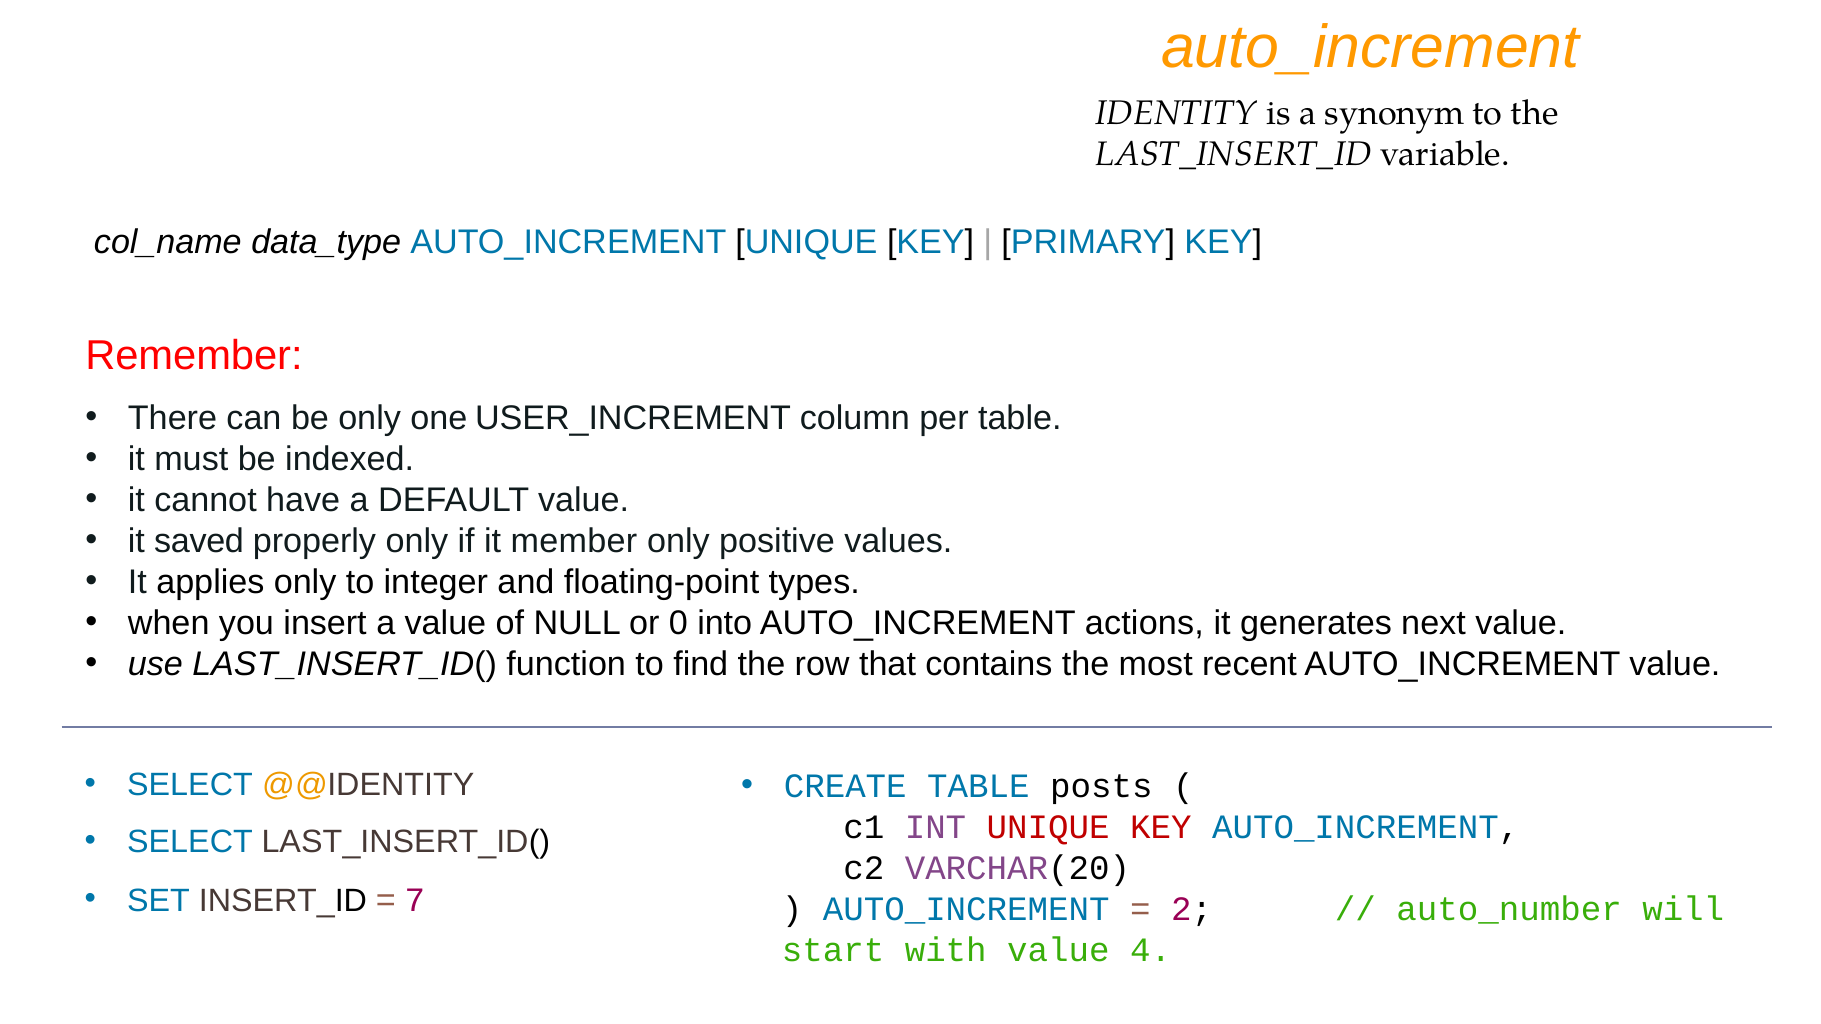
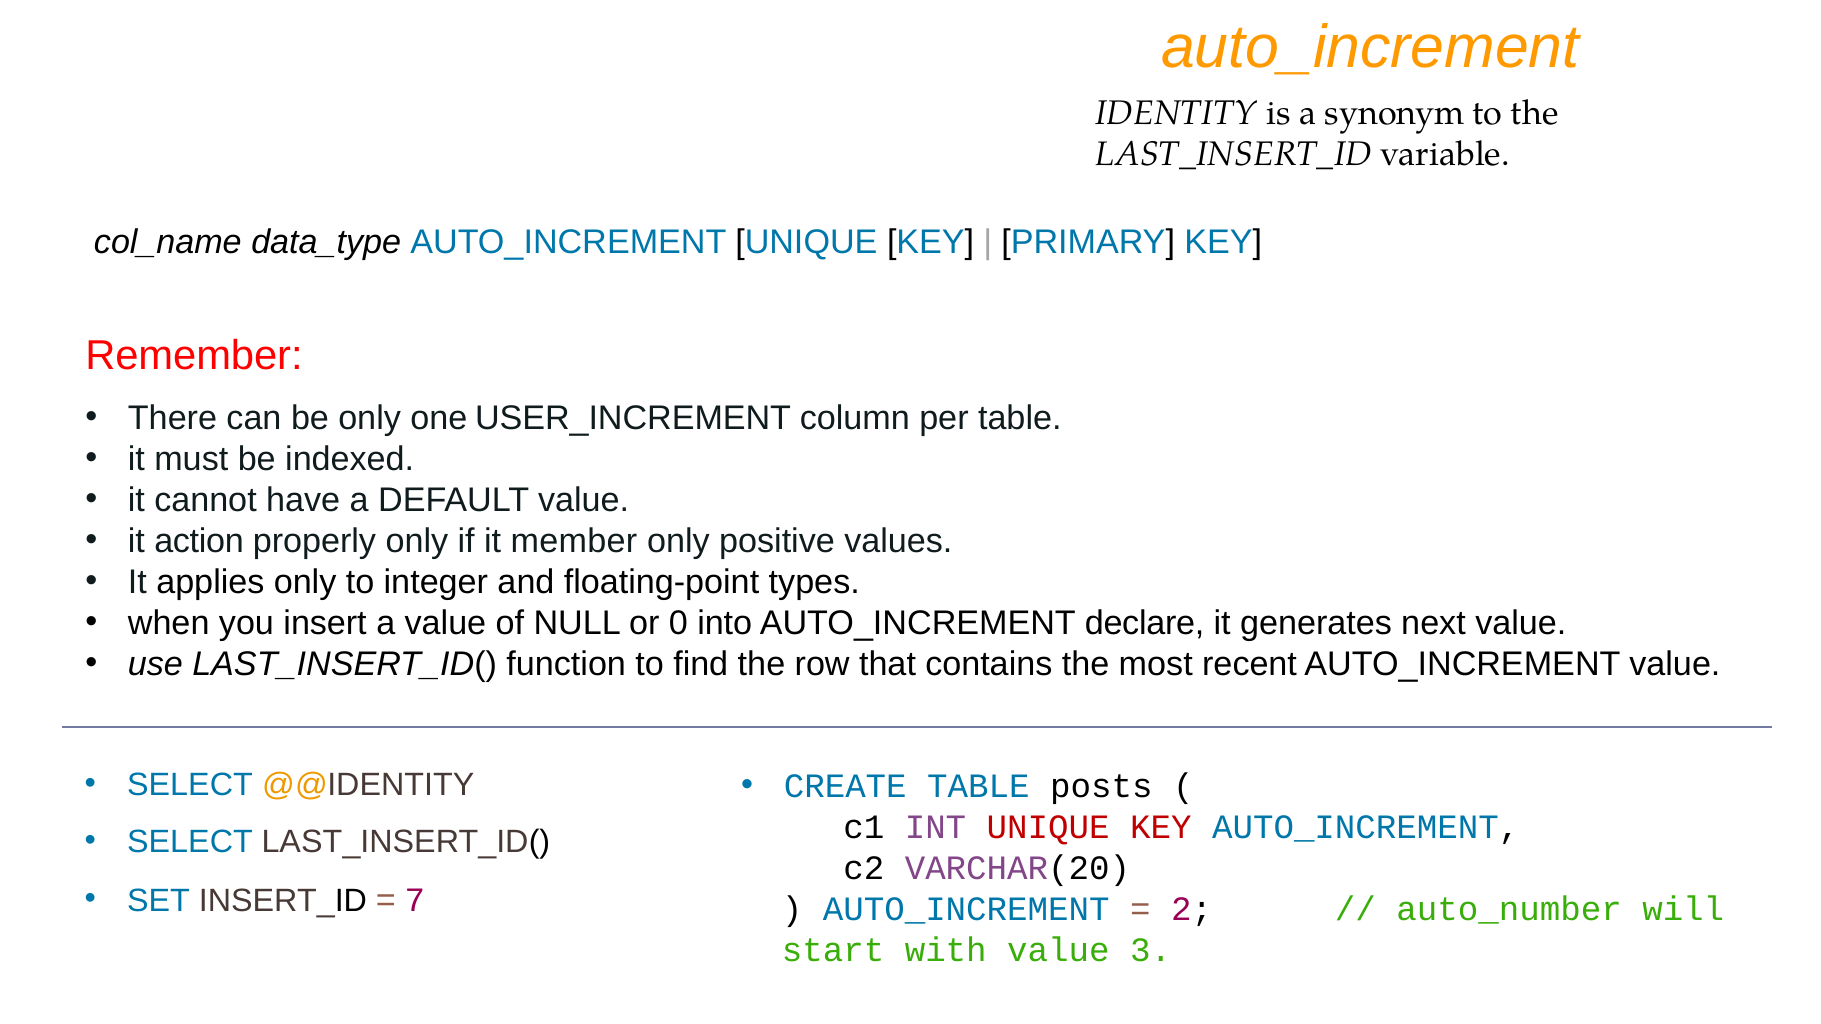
saved: saved -> action (199, 541)
actions: actions -> declare (1145, 623)
4: 4 -> 3 (1151, 950)
